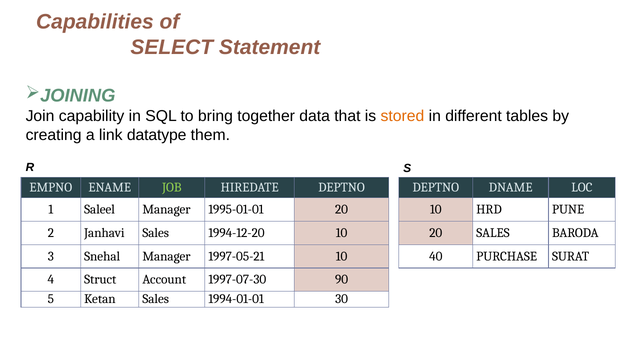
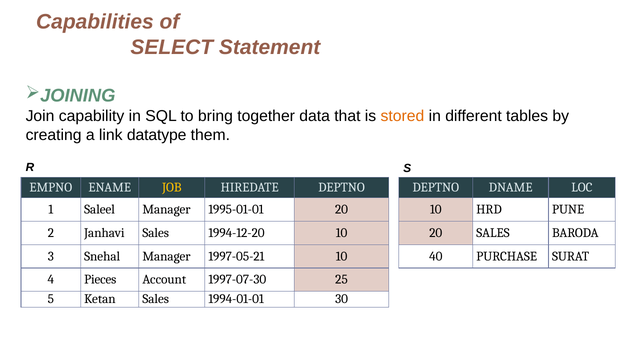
JOB colour: light green -> yellow (172, 187)
Struct: Struct -> Pieces (100, 279)
90: 90 -> 25 (341, 279)
